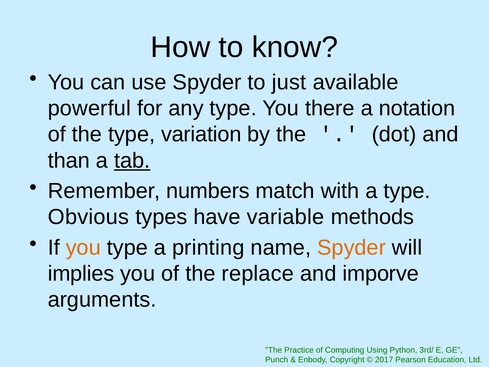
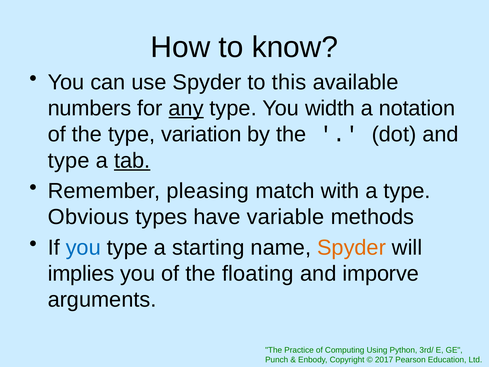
just: just -> this (289, 82)
powerful: powerful -> numbers (89, 108)
any underline: none -> present (186, 108)
there: there -> width (330, 108)
than: than -> type (69, 160)
numbers: numbers -> pleasing (208, 191)
you colour: orange -> blue (83, 247)
printing: printing -> starting (208, 247)
replace: replace -> floating (258, 274)
